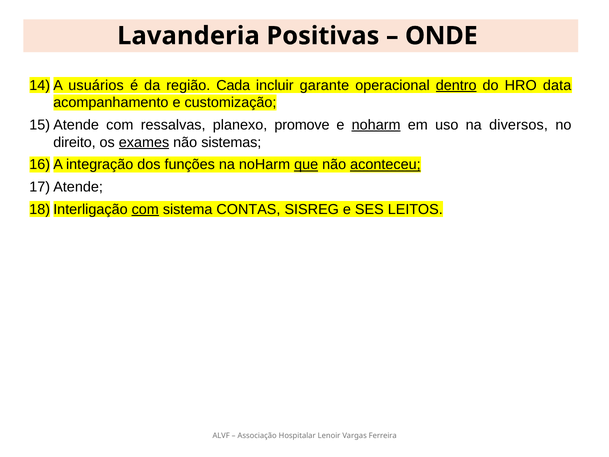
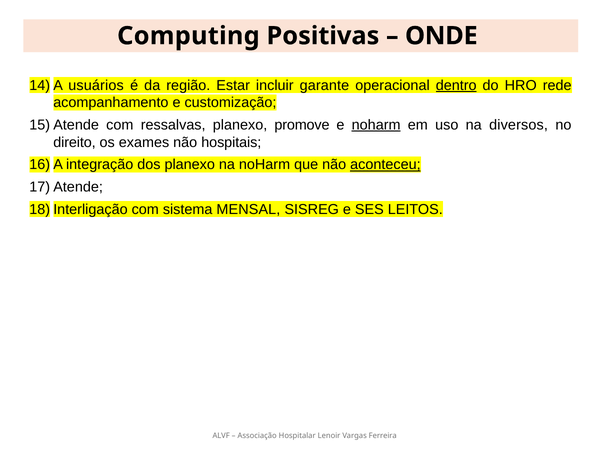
Lavanderia: Lavanderia -> Computing (188, 36)
Cada: Cada -> Estar (233, 85)
data: data -> rede (557, 85)
exames underline: present -> none (144, 142)
sistemas: sistemas -> hospitais (231, 142)
dos funções: funções -> planexo (190, 165)
que underline: present -> none (306, 165)
com underline: present -> none (145, 209)
CONTAS: CONTAS -> MENSAL (248, 209)
